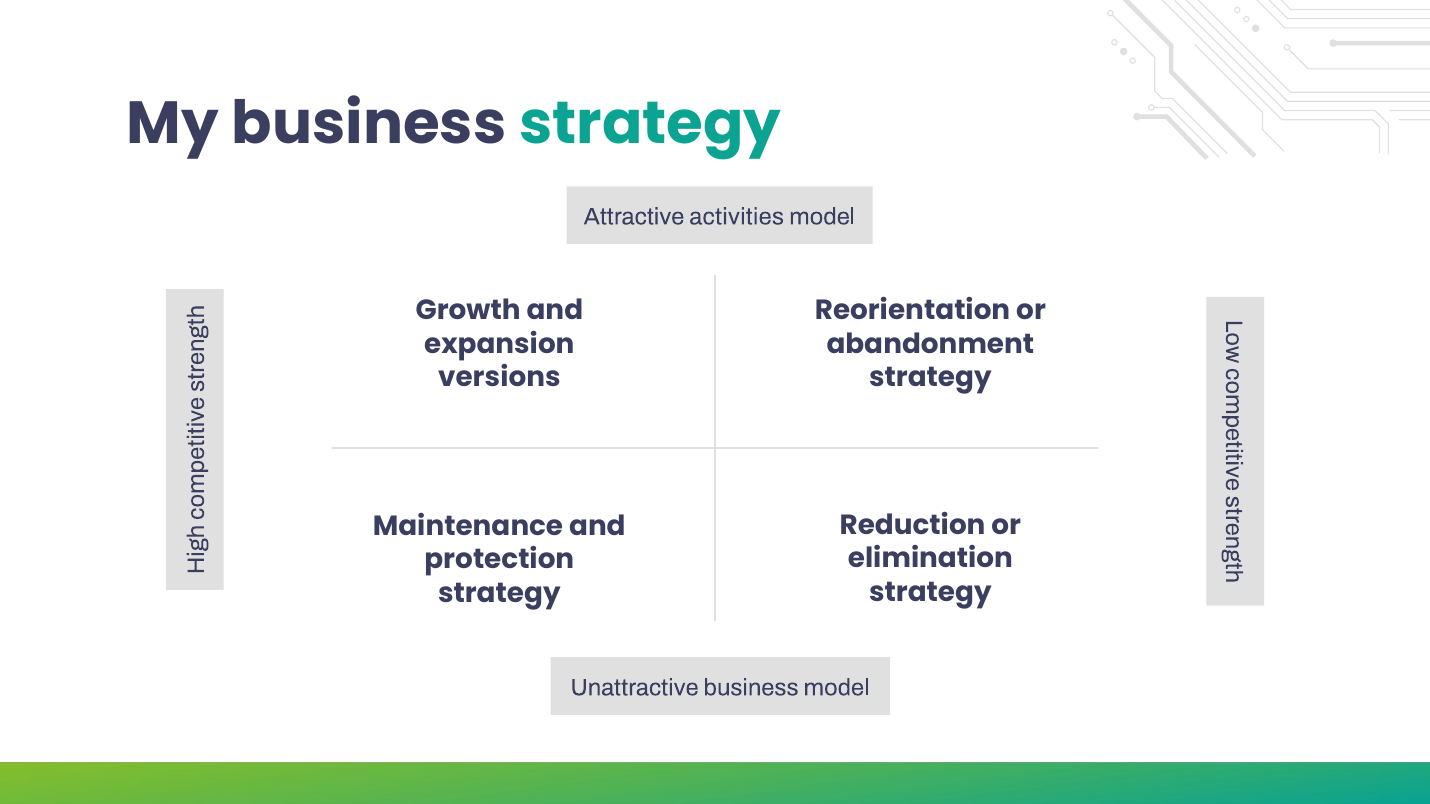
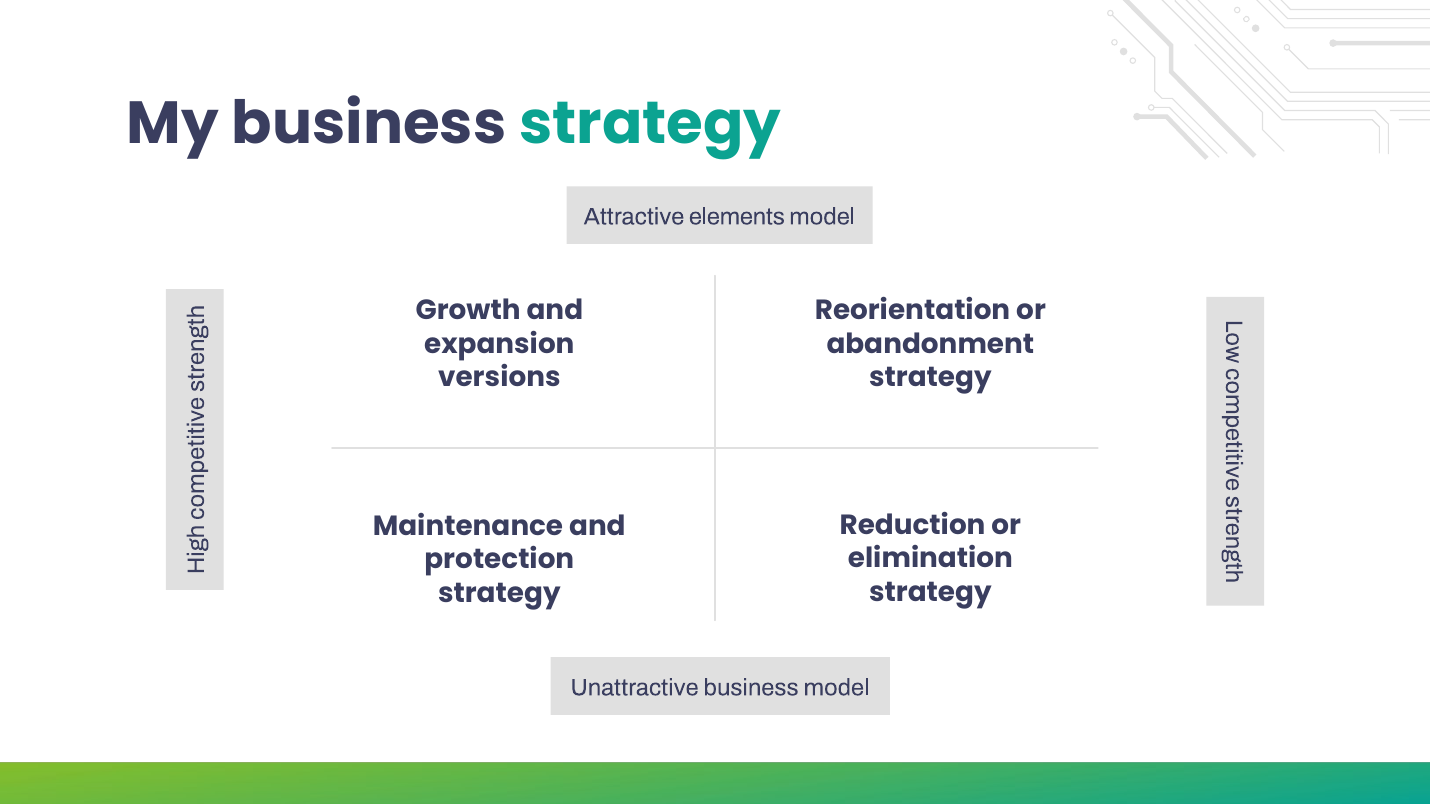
activities: activities -> elements (737, 217)
